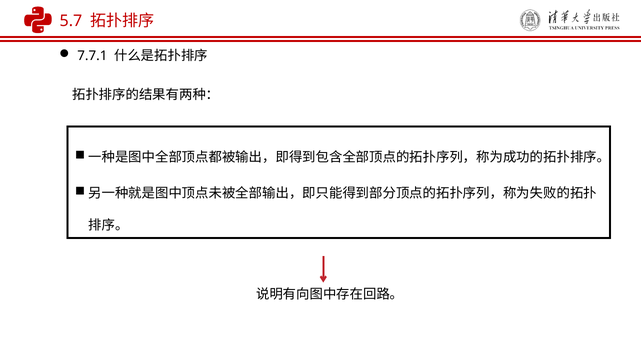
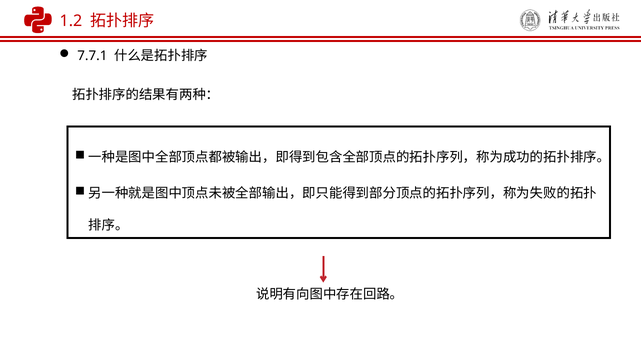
5.7: 5.7 -> 1.2 (71, 21)
